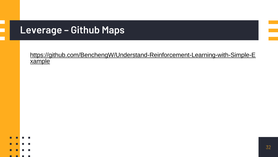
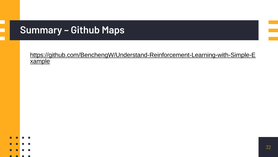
Leverage: Leverage -> Summary (41, 30)
